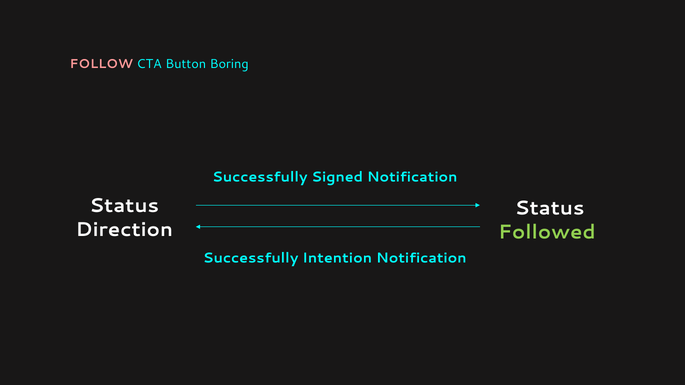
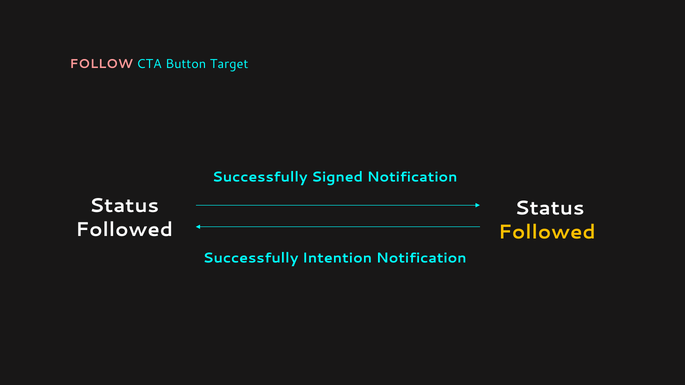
Boring: Boring -> Target (229, 64)
Direction: Direction -> Followed (124, 230)
Followed colour: light green -> yellow (547, 233)
